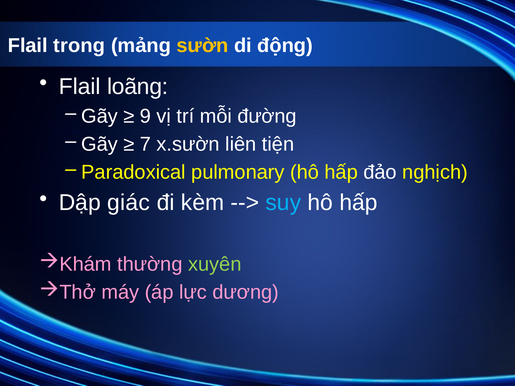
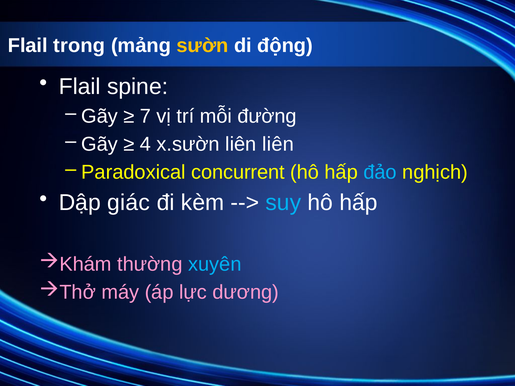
loãng: loãng -> spine (138, 87)
9: 9 -> 7 (146, 116)
7: 7 -> 4 (146, 144)
liên tiện: tiện -> liên (278, 144)
pulmonary: pulmonary -> concurrent (238, 172)
đảo colour: white -> light blue (380, 172)
xuyên colour: light green -> light blue (215, 264)
